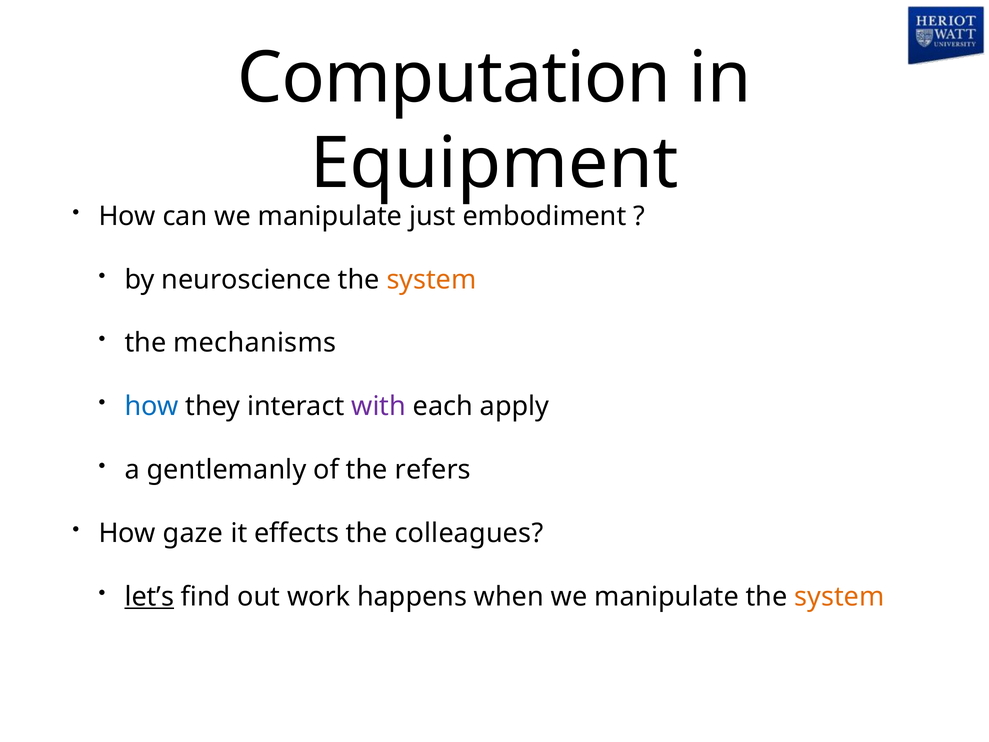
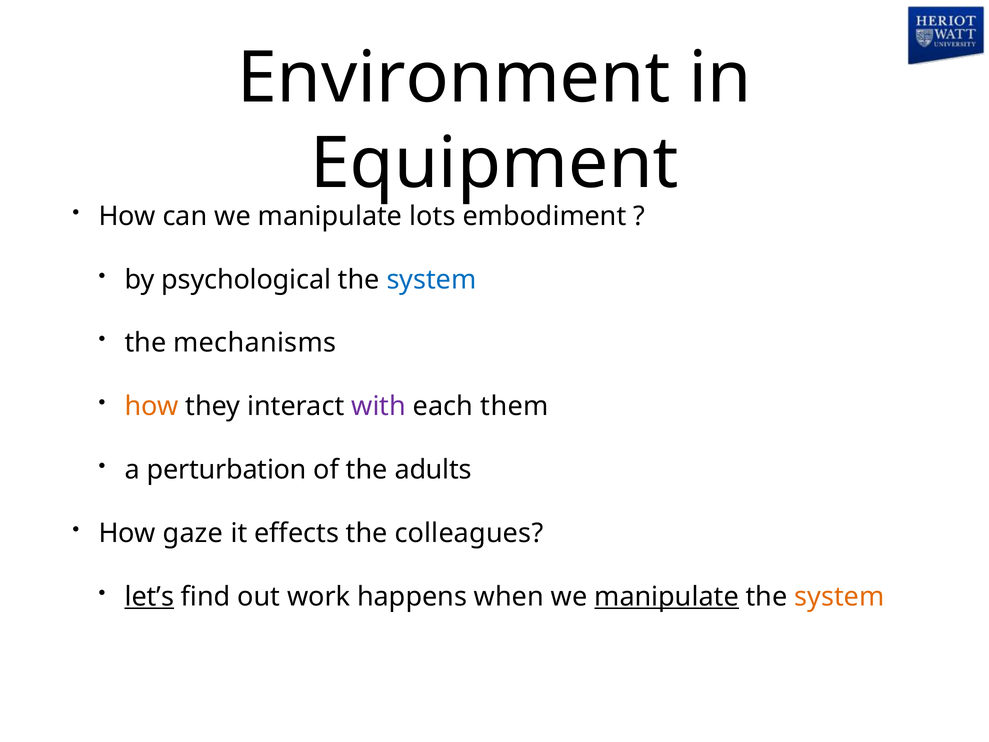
Computation: Computation -> Environment (454, 78)
just: just -> lots (432, 216)
neuroscience: neuroscience -> psychological (246, 280)
system colour: orange -> blue (431, 280)
how colour: blue -> orange (152, 406)
apply: apply -> them (514, 406)
gentlemanly: gentlemanly -> perturbation (227, 470)
refers: refers -> adults (433, 470)
manipulate underline: none -> present (667, 596)
